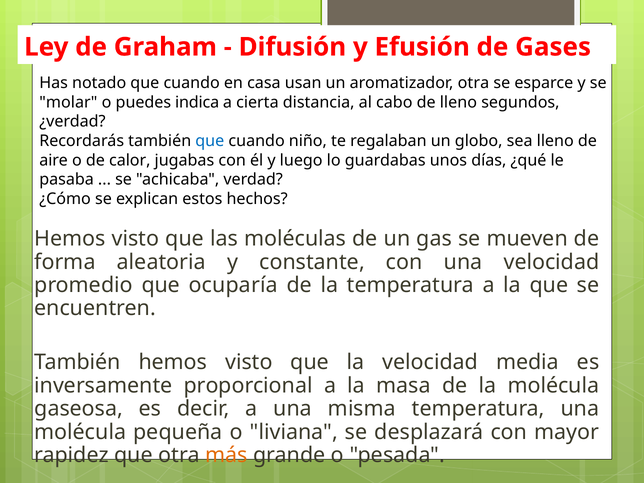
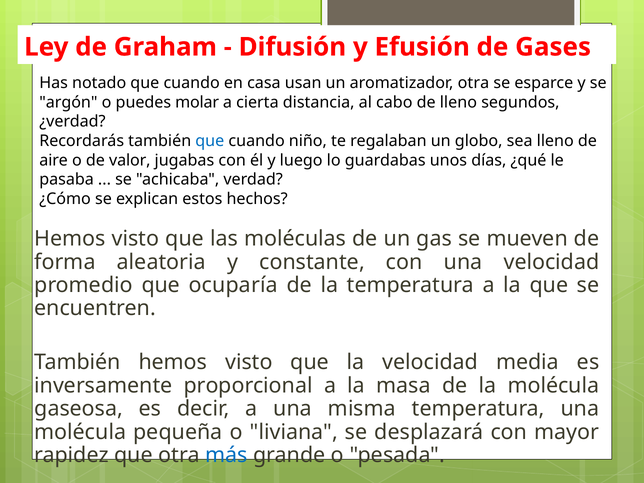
molar: molar -> argón (68, 102)
indica: indica -> molar (197, 102)
calor: calor -> valor (130, 160)
más colour: orange -> blue (226, 455)
